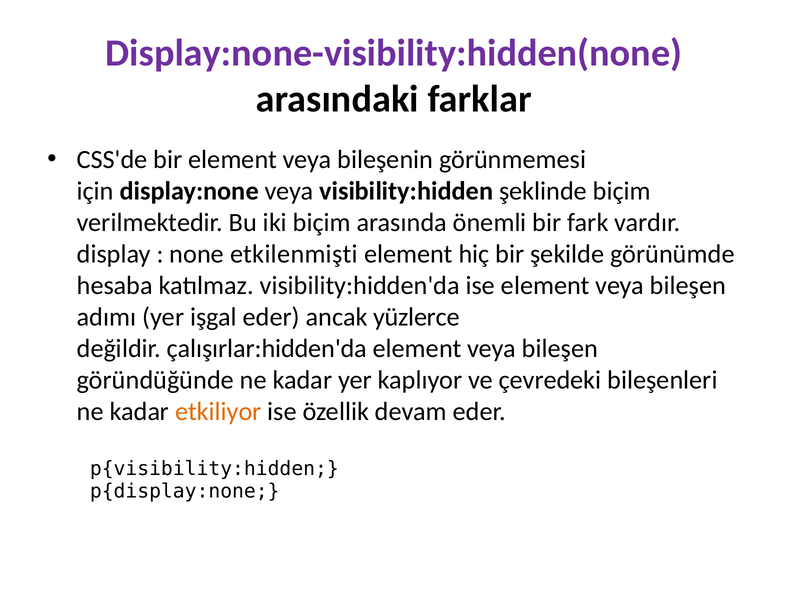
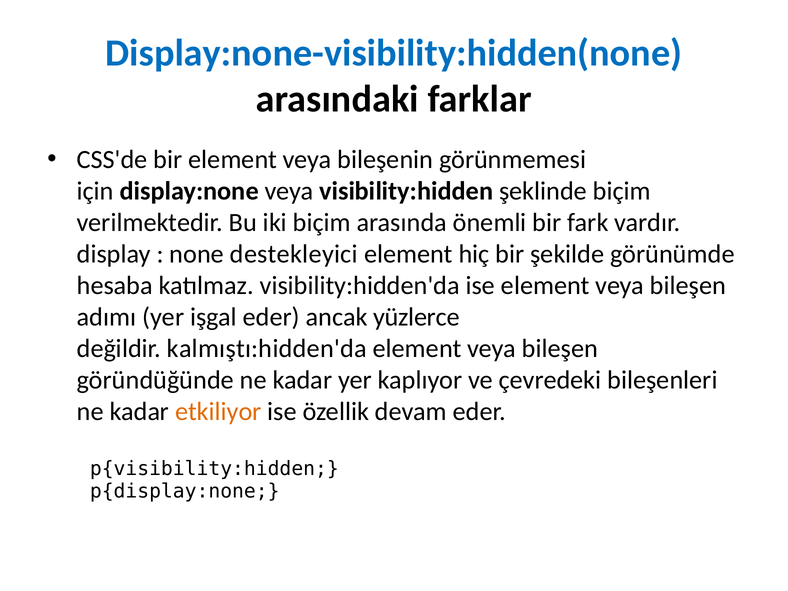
Display:none-visibility:hidden(none colour: purple -> blue (394, 53)
etkilenmişti: etkilenmişti -> destekleyici (294, 254)
çalışırlar:hidden'da: çalışırlar:hidden'da -> kalmıştı:hidden'da (267, 349)
